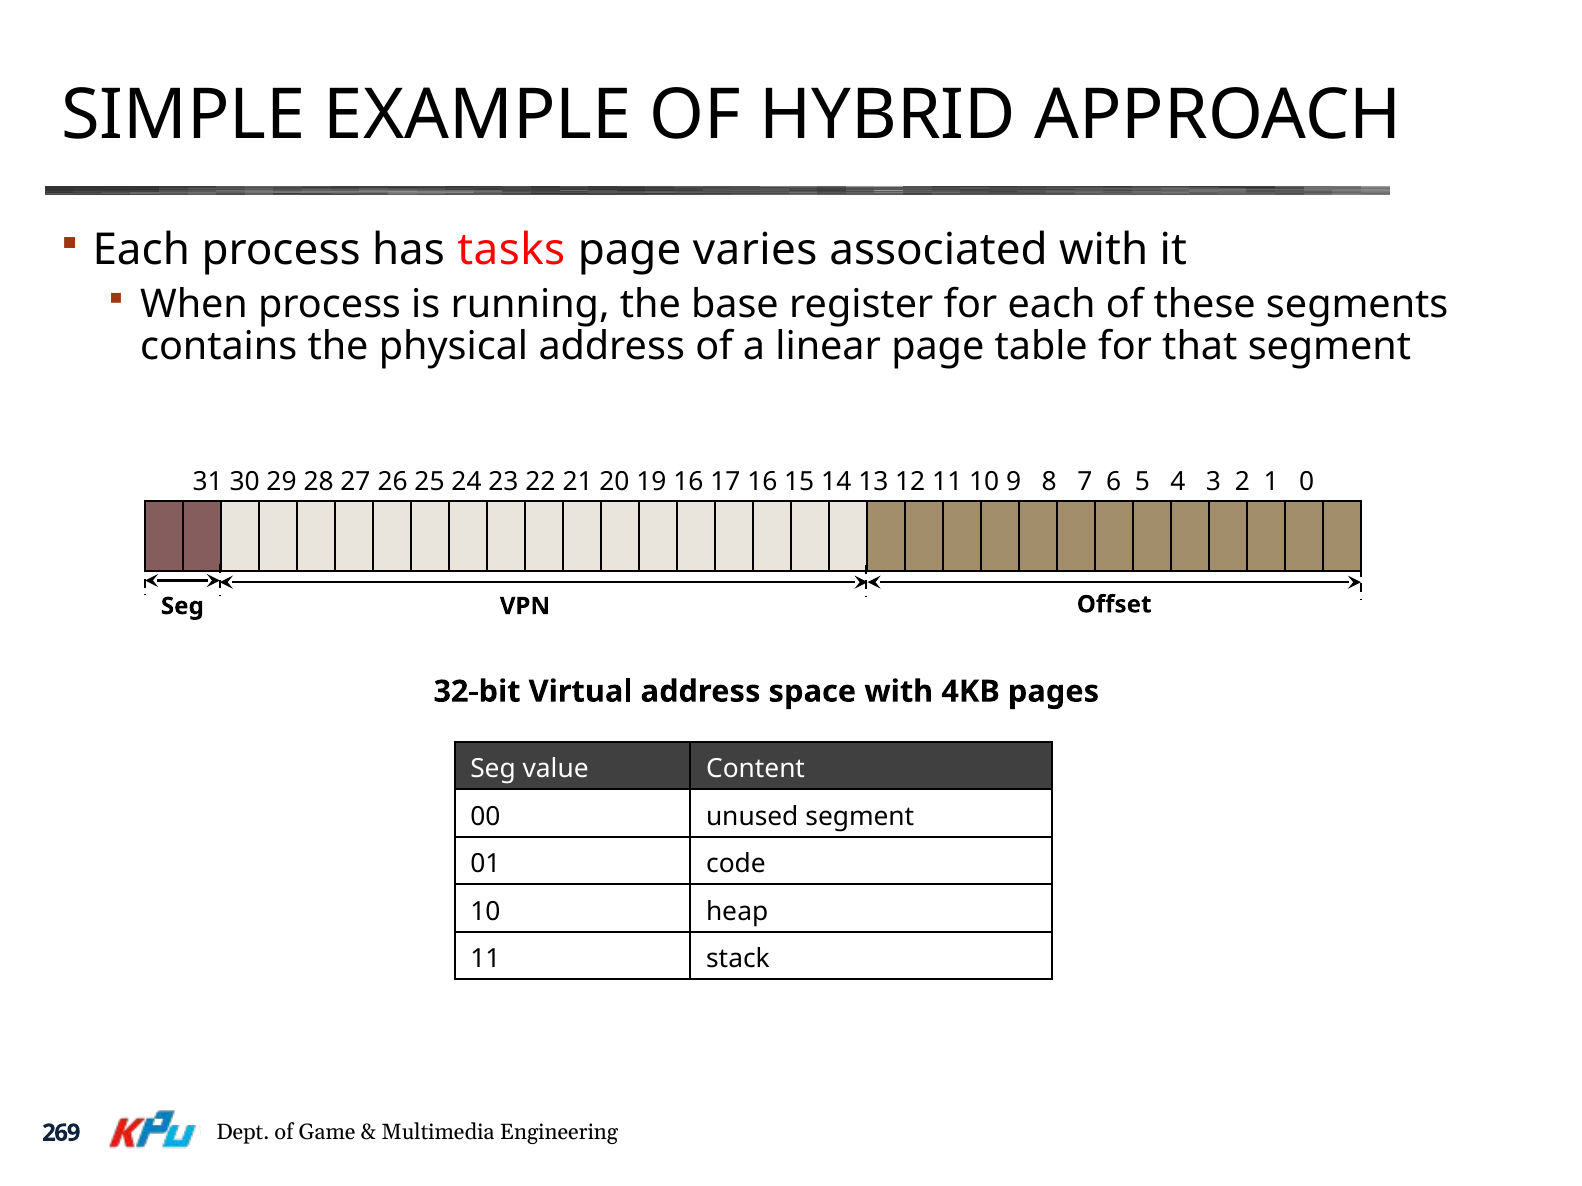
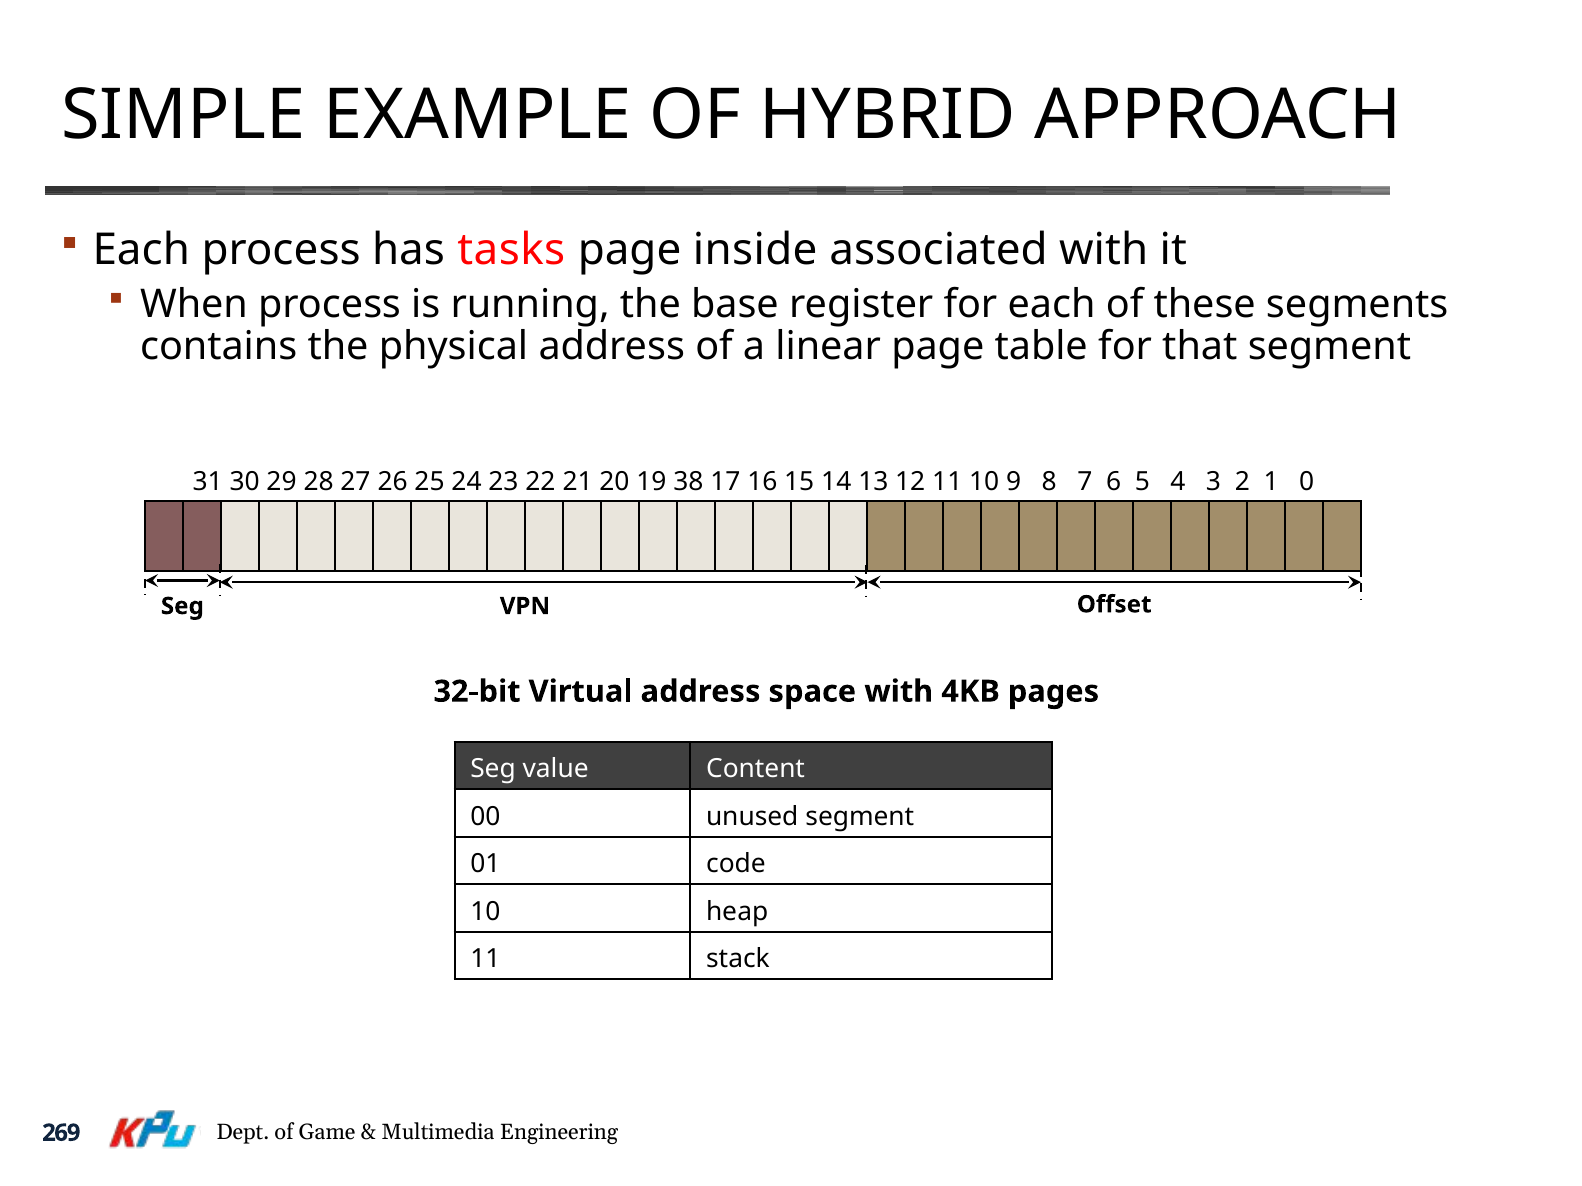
varies: varies -> inside (755, 250)
19 16: 16 -> 38 (688, 482)
